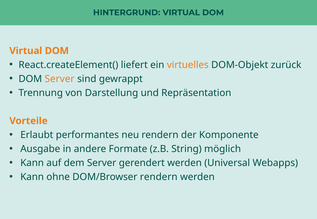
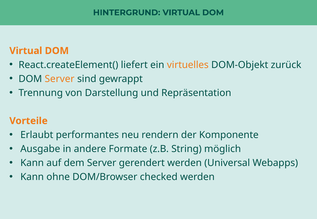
DOM/Browser rendern: rendern -> checked (159, 177)
